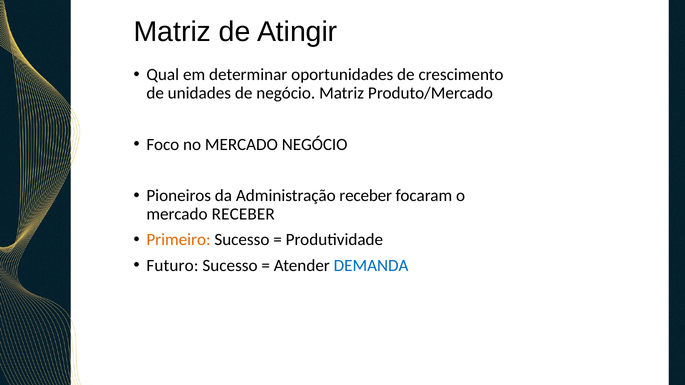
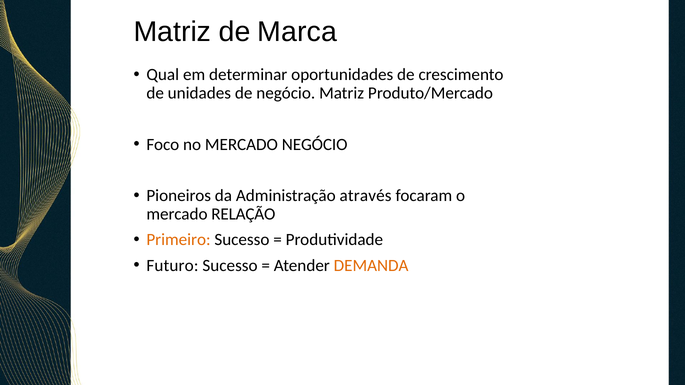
Atingir: Atingir -> Marca (297, 32)
Administração receber: receber -> através (366, 196)
mercado RECEBER: RECEBER -> RELAÇÃO (243, 214)
DEMANDA colour: blue -> orange (371, 266)
